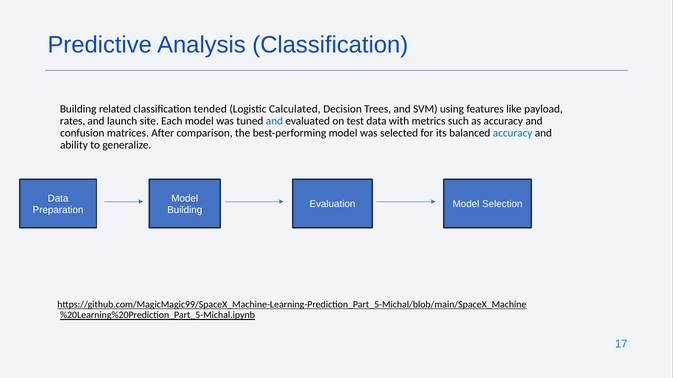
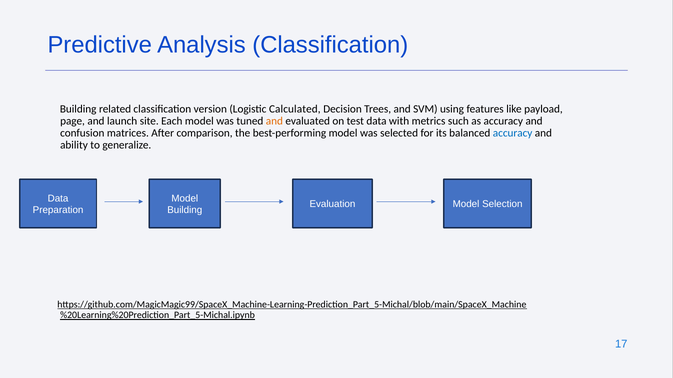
tended: tended -> version (210, 109)
rates: rates -> page (73, 121)
and colour: blue -> orange (274, 121)
